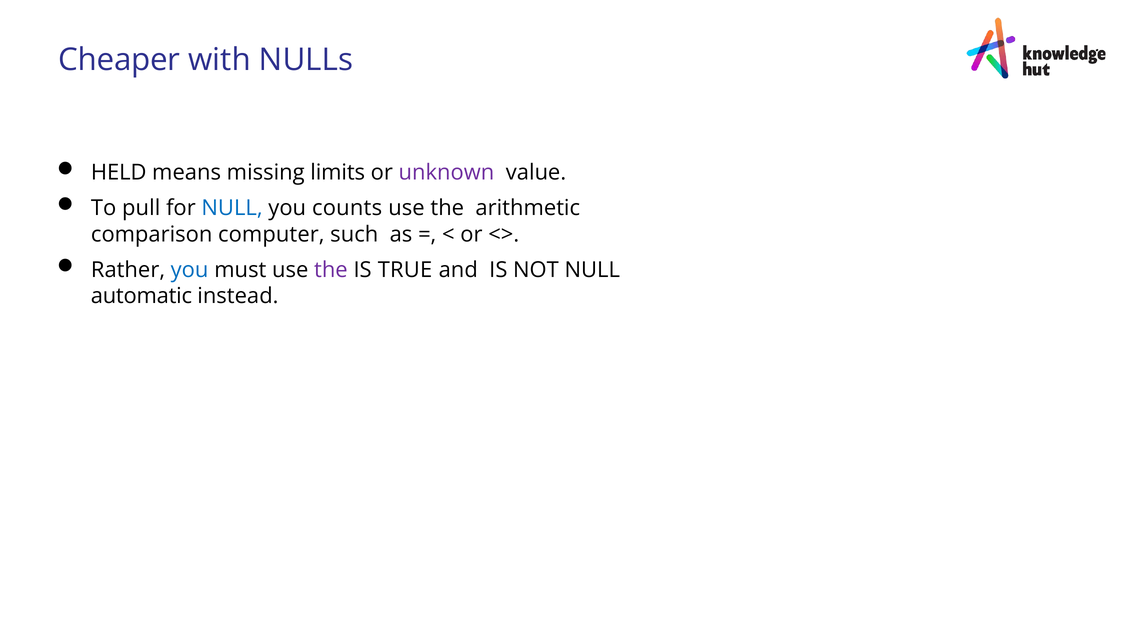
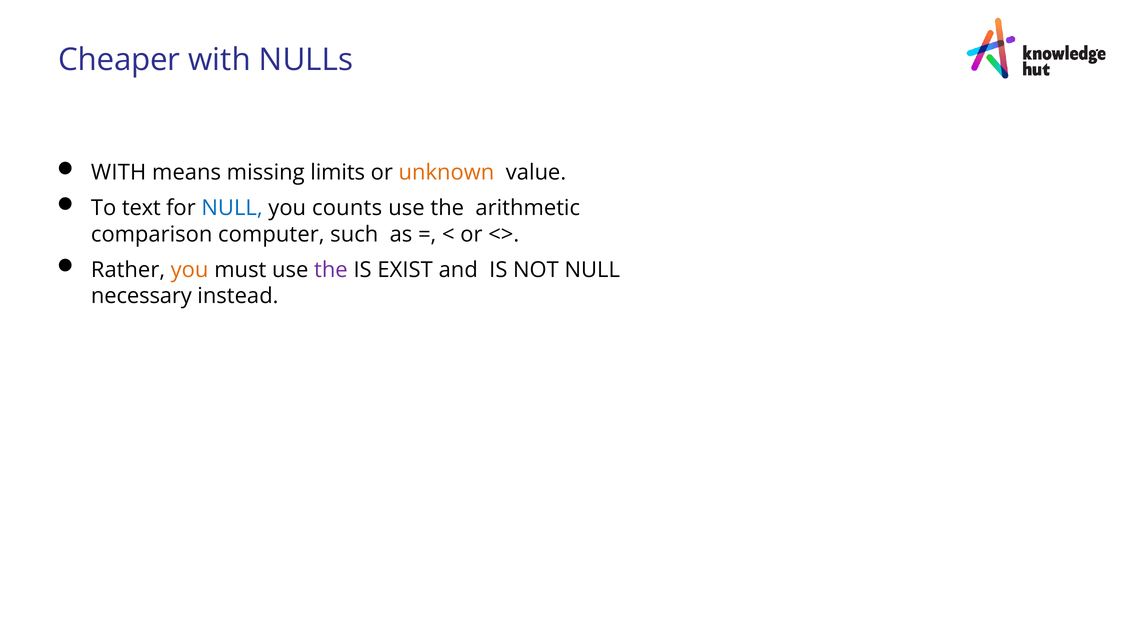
HELD: HELD -> WITH (119, 173)
unknown colour: purple -> orange (446, 173)
pull: pull -> text (141, 208)
you colour: blue -> orange (190, 270)
TRUE: TRUE -> EXIST (405, 270)
automatic: automatic -> necessary (141, 296)
